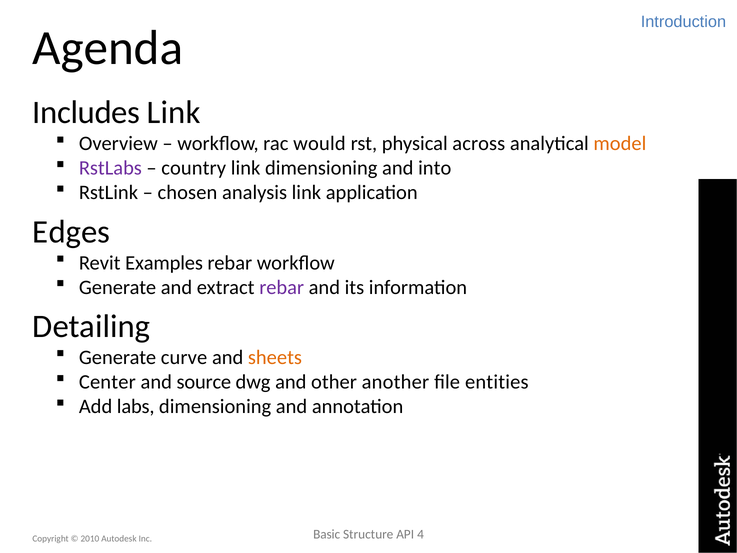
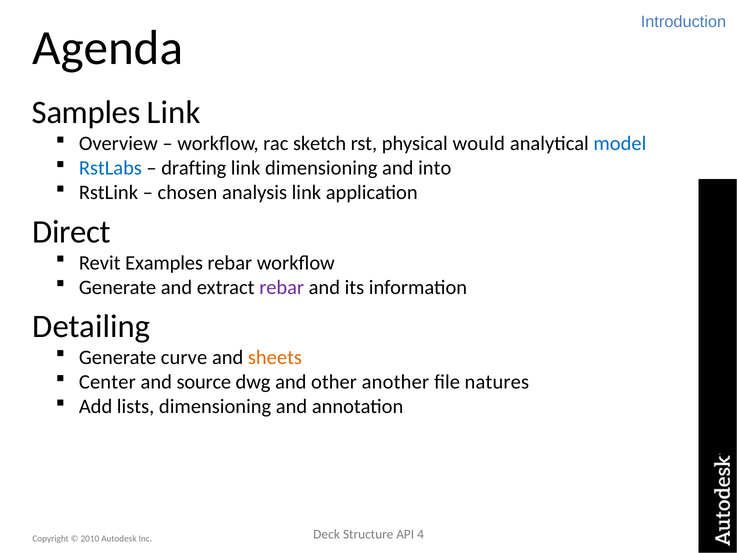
Includes: Includes -> Samples (86, 112)
would: would -> sketch (320, 143)
across: across -> would (479, 143)
model colour: orange -> blue (620, 143)
RstLabs colour: purple -> blue (110, 168)
country: country -> drafting (194, 168)
Edges: Edges -> Direct (72, 232)
entities: entities -> natures (497, 382)
labs: labs -> lists (136, 406)
Basic: Basic -> Deck (327, 534)
